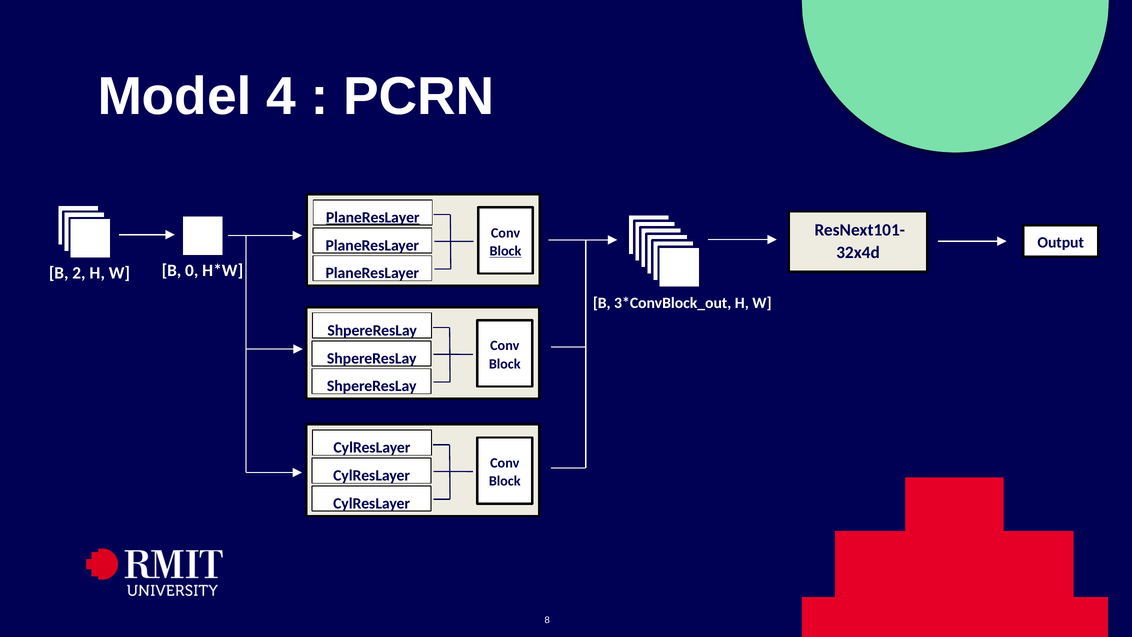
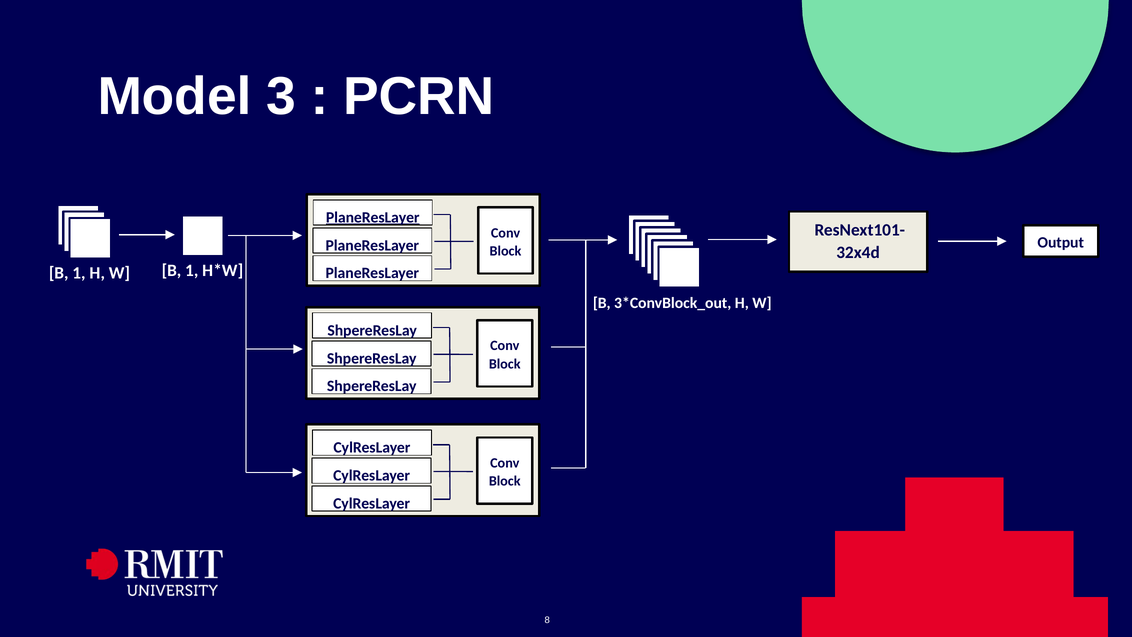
4: 4 -> 3 (281, 97)
Block underline: present -> none (505, 251)
0: 0 -> 1 (192, 270)
2: 2 -> 1 (79, 273)
